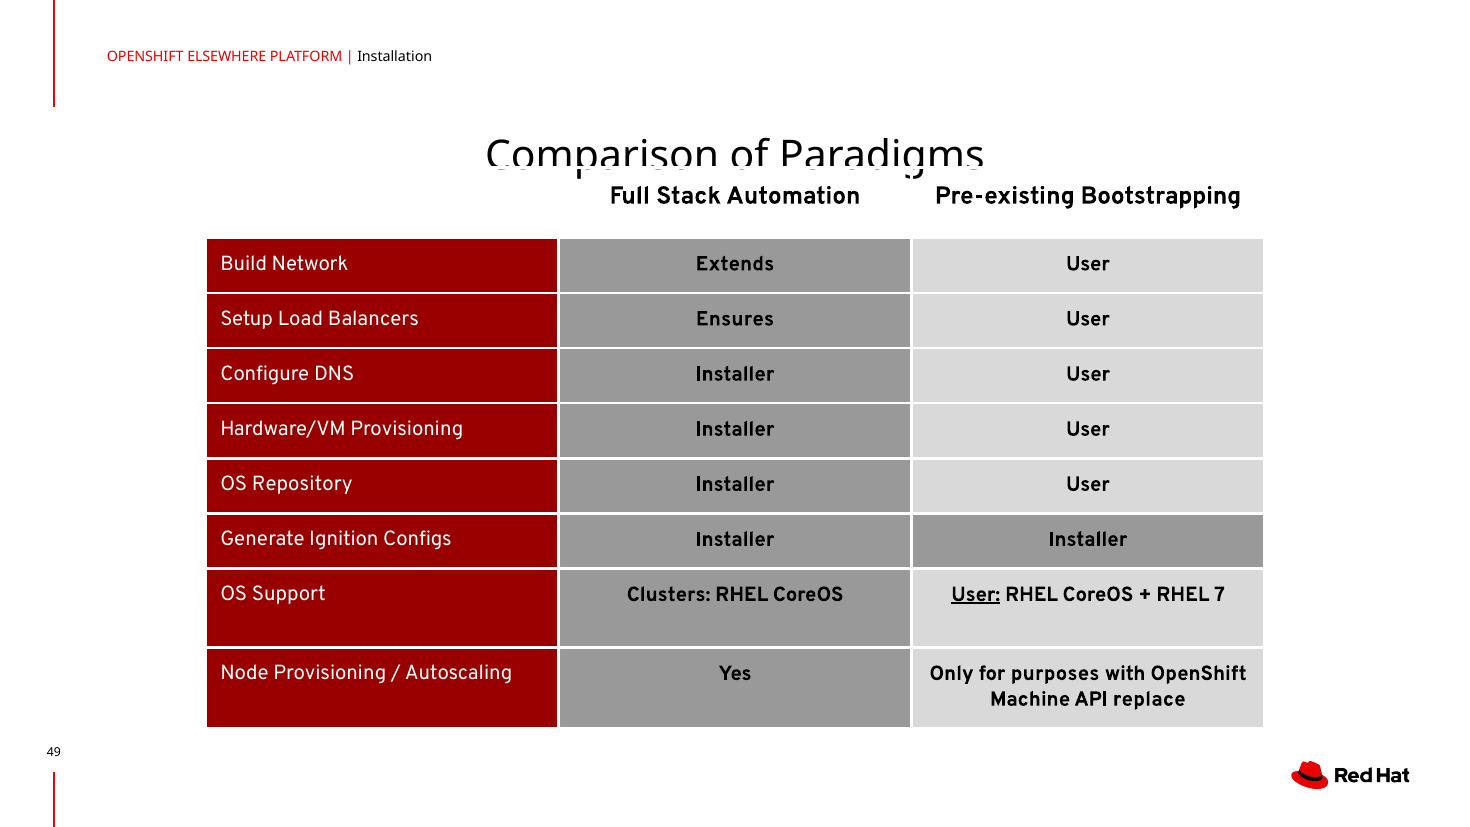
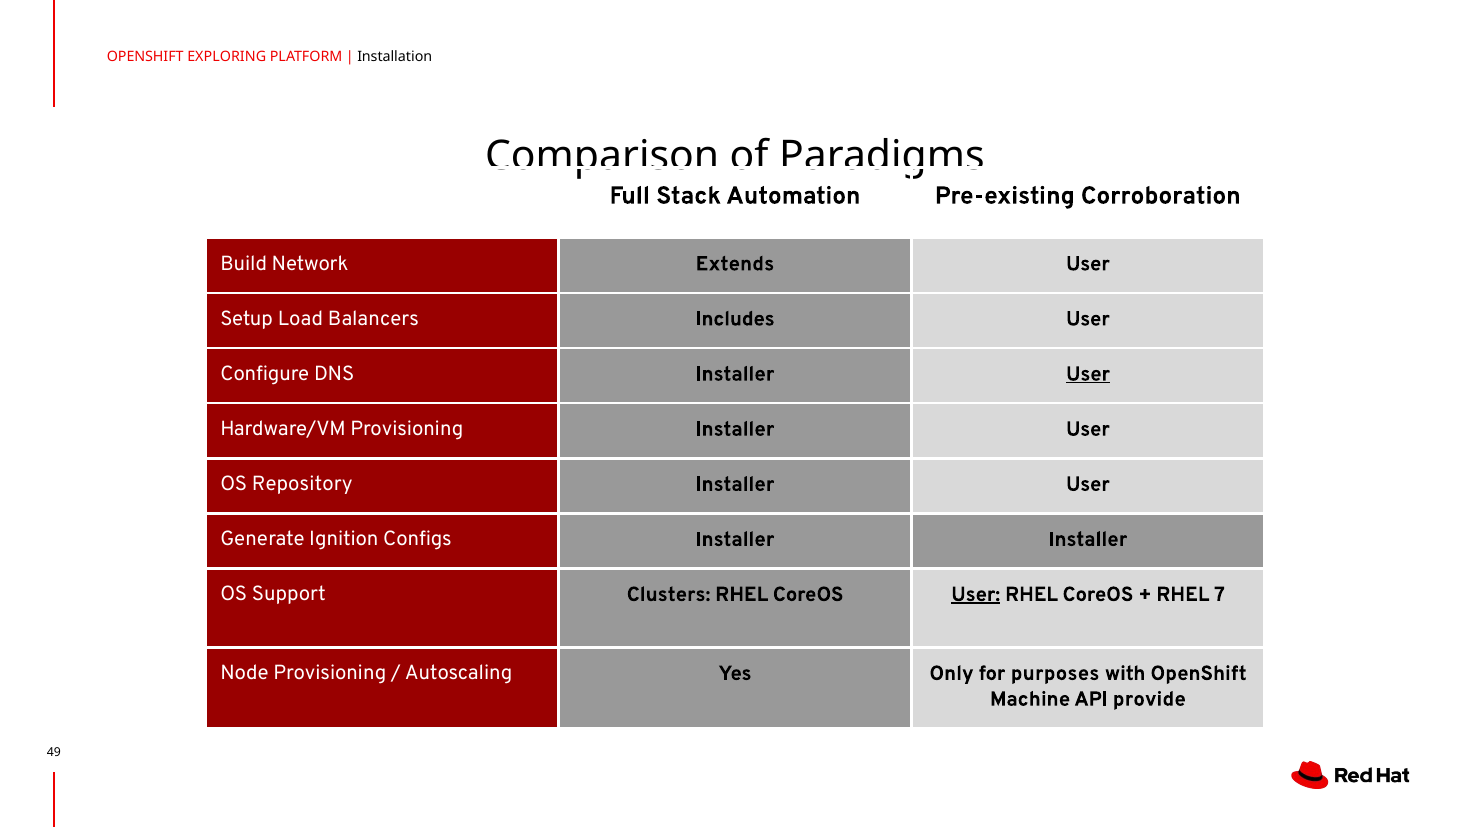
ELSEWHERE: ELSEWHERE -> EXPLORING (227, 57)
Bootstrapping: Bootstrapping -> Corroboration (1161, 195)
Ensures: Ensures -> Includes (735, 319)
User underline: none -> present (1088, 374)
replace: replace -> provide (1149, 699)
